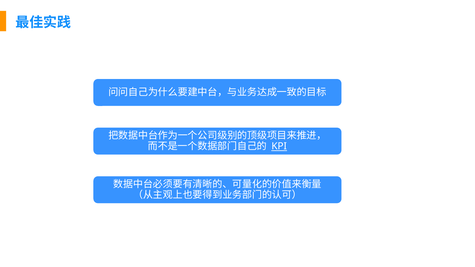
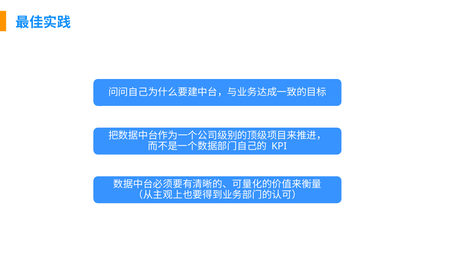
KPI underline: present -> none (279, 146)
